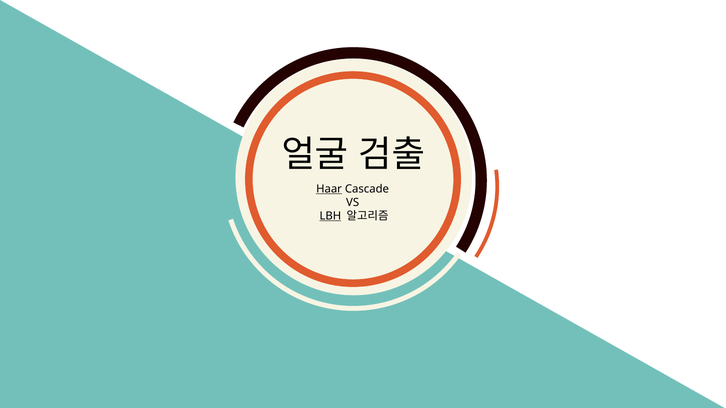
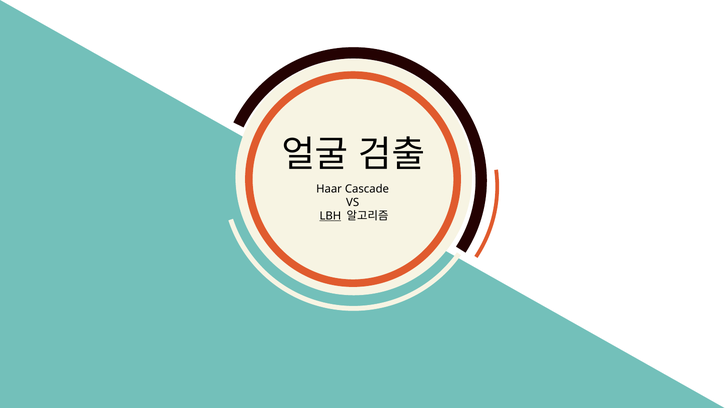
Haar underline: present -> none (329, 189)
